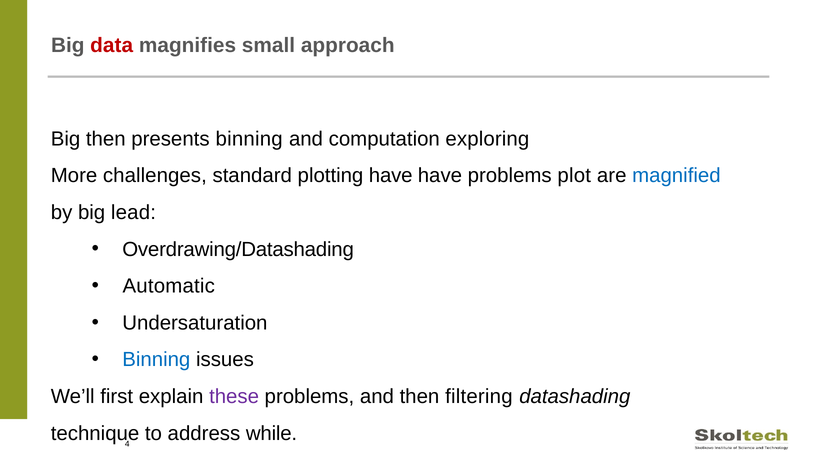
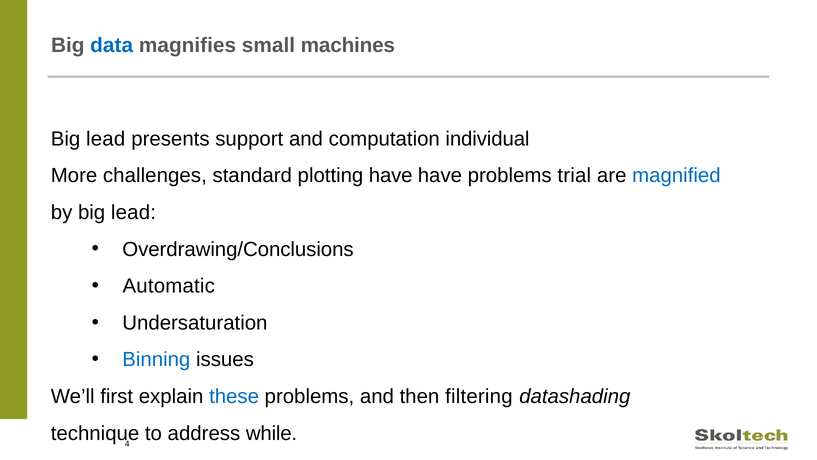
data colour: red -> blue (112, 46)
approach: approach -> machines (348, 46)
then: then -> lead (106, 139)
presents binning: binning -> support (249, 139)
exploring: exploring -> individual (487, 139)
plot: plot -> trial (574, 176)
Overdrawing/Datashading: Overdrawing/Datashading -> Overdrawing/Conclusions (238, 249)
these colour: purple -> blue (234, 396)
